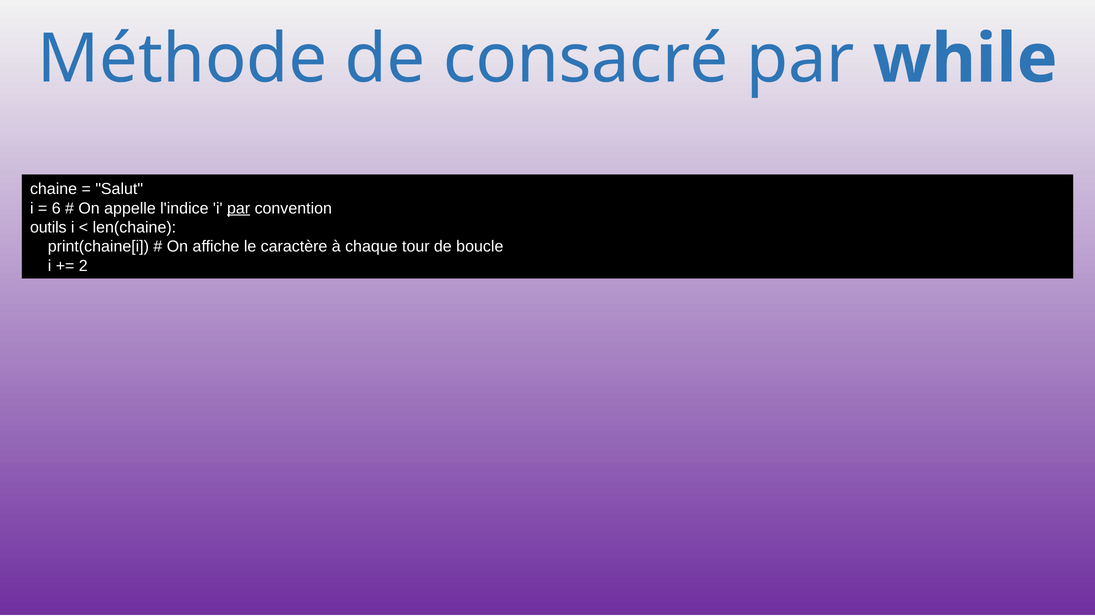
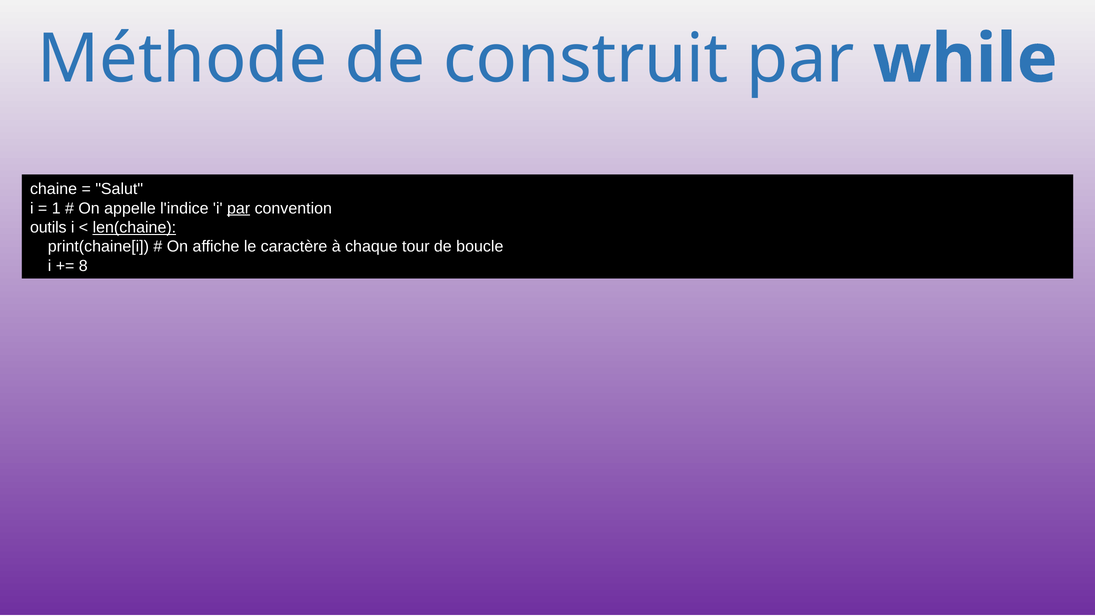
consacré: consacré -> construit (586, 59)
6: 6 -> 1 (56, 208)
len(chaine underline: none -> present (134, 227)
2: 2 -> 8 (83, 266)
